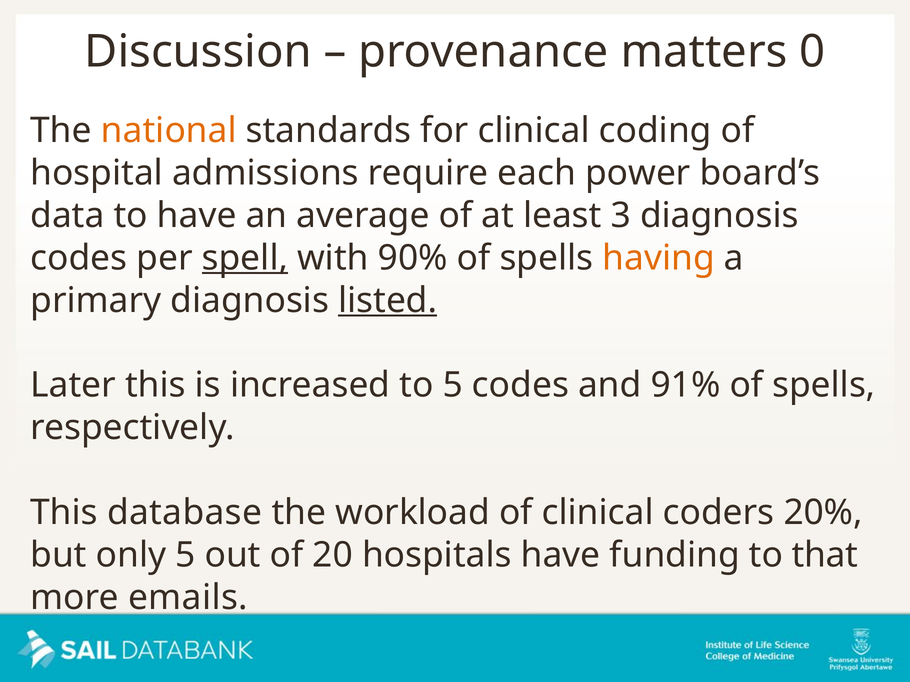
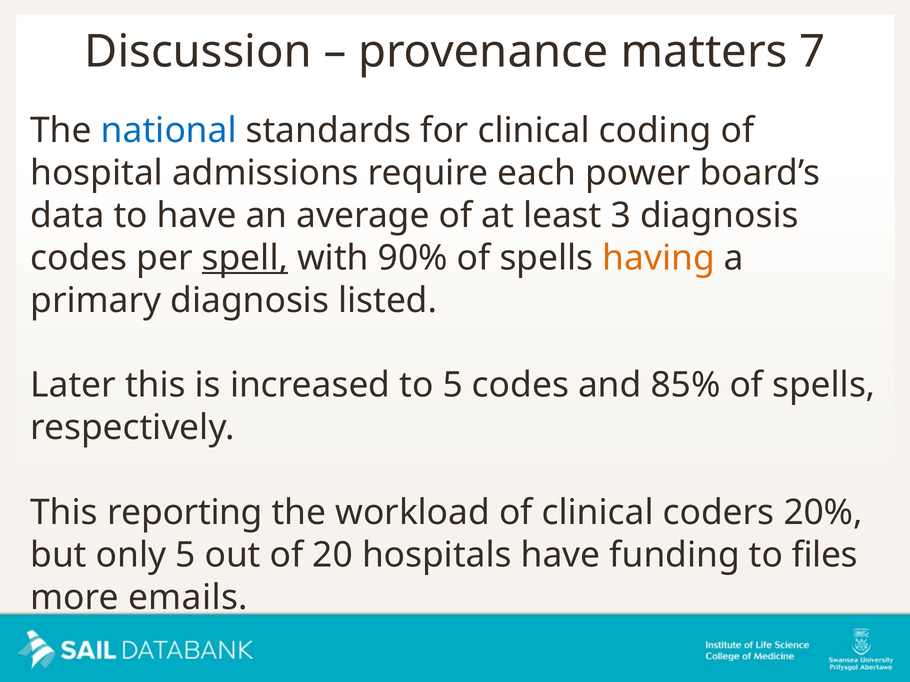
0: 0 -> 7 (812, 52)
national colour: orange -> blue (169, 131)
listed underline: present -> none (388, 301)
91%: 91% -> 85% (686, 386)
database: database -> reporting (185, 513)
that: that -> files (825, 556)
